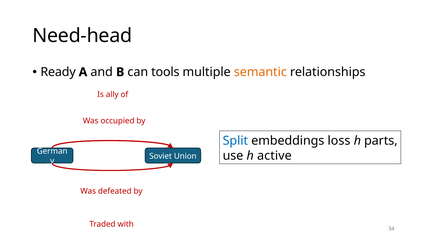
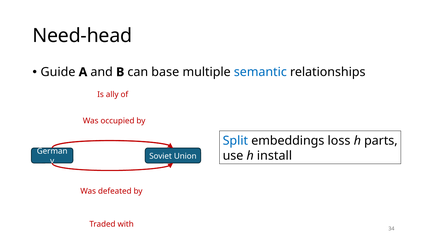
Ready: Ready -> Guide (58, 72)
tools: tools -> base (165, 72)
semantic colour: orange -> blue (260, 72)
active: active -> install (274, 156)
